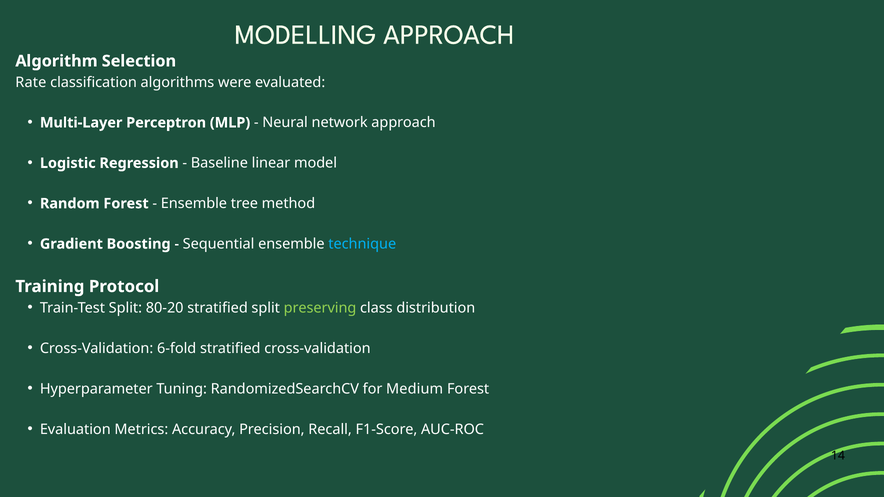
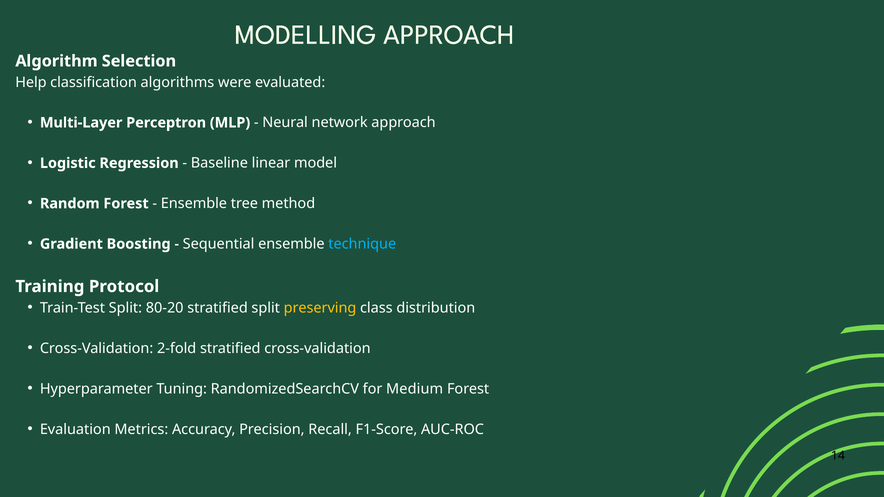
Rate: Rate -> Help (31, 82)
preserving colour: light green -> yellow (320, 308)
6-fold: 6-fold -> 2-fold (177, 349)
